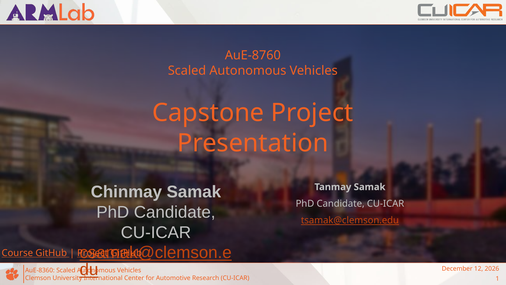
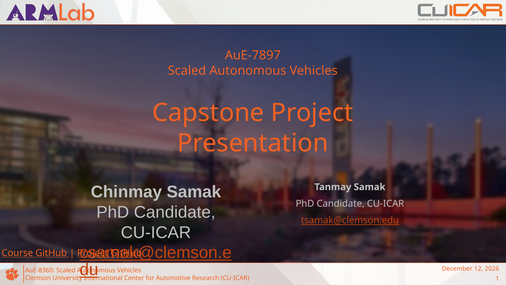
AuE-8760: AuE-8760 -> AuE-7897 (253, 55)
